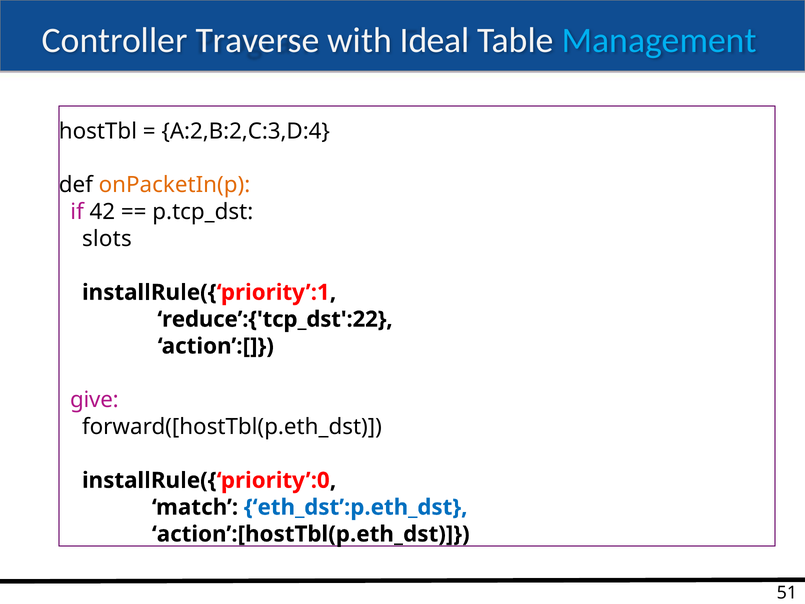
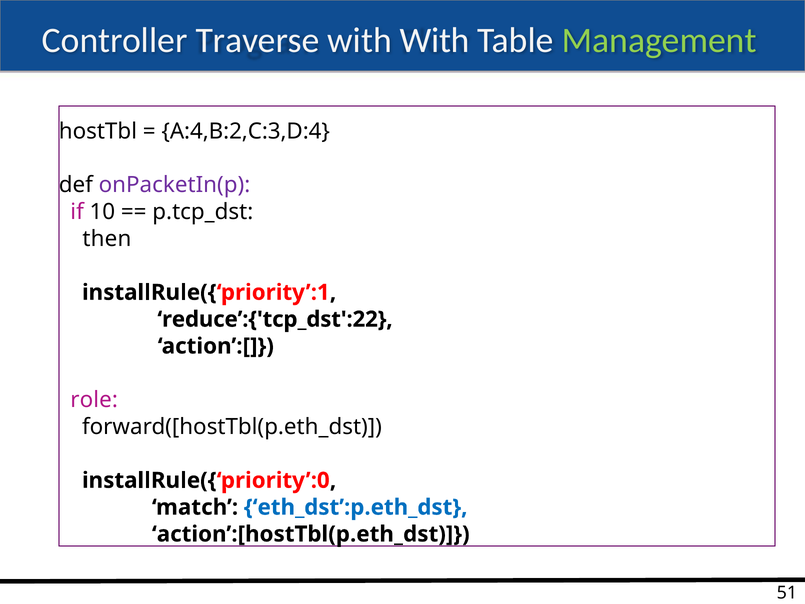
with Ideal: Ideal -> With (435, 40)
Management colour: light blue -> light green (659, 40)
A:2,B:2,C:3,D:4: A:2,B:2,C:3,D:4 -> A:4,B:2,C:3,D:4 (246, 131)
onPacketIn(p colour: orange -> purple (174, 185)
42: 42 -> 10 (102, 212)
slots: slots -> then (107, 239)
give: give -> role (94, 400)
